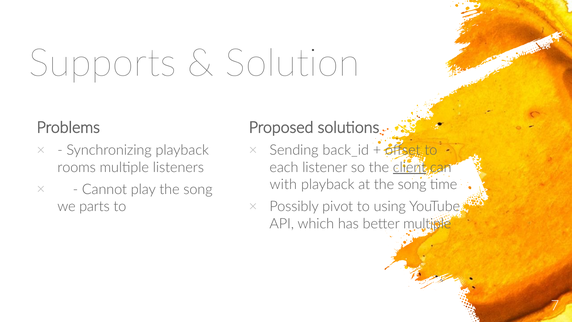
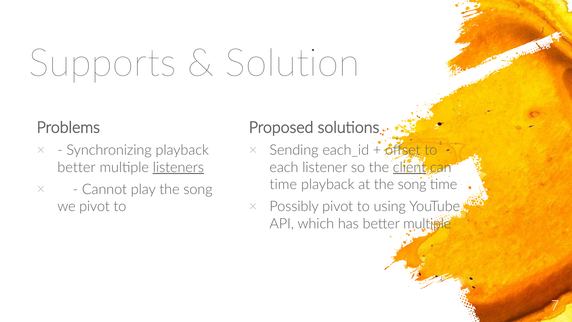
back_id: back_id -> each_id (346, 150)
rooms: rooms -> better (76, 167)
listeners underline: none -> present (178, 167)
with: with -> time (283, 184)
we parts: parts -> pivot (94, 206)
